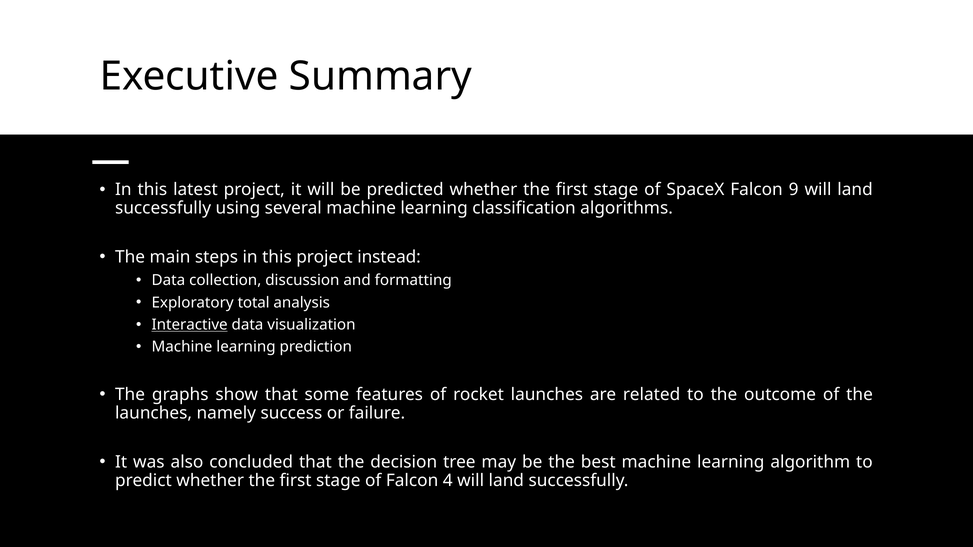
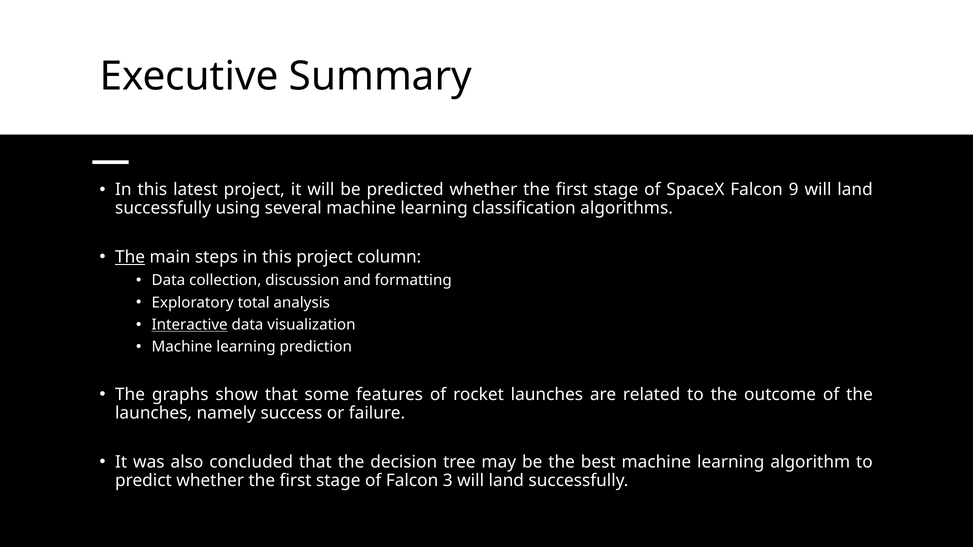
The underline: none -> present (130, 257)
instead: instead -> column (389, 257)
4: 4 -> 3 (448, 481)
